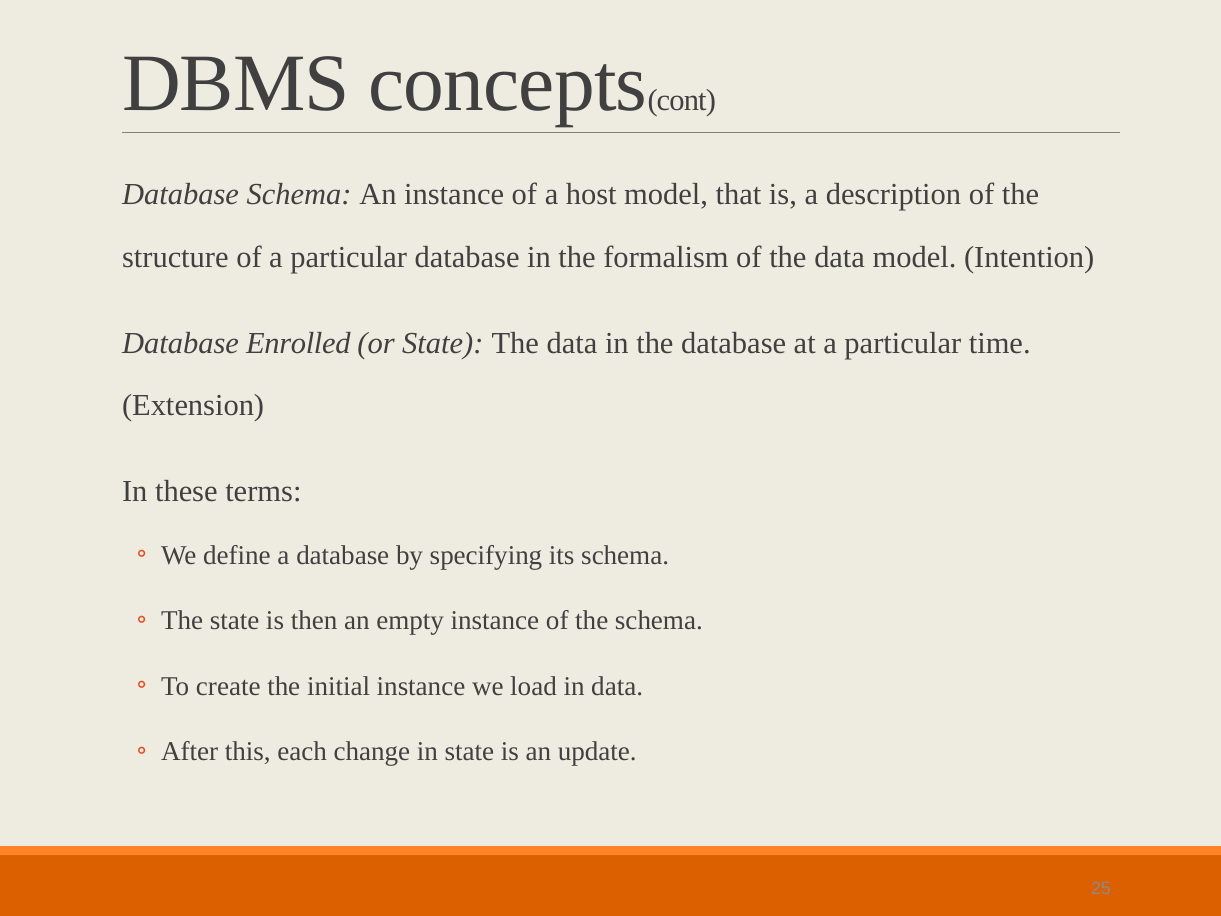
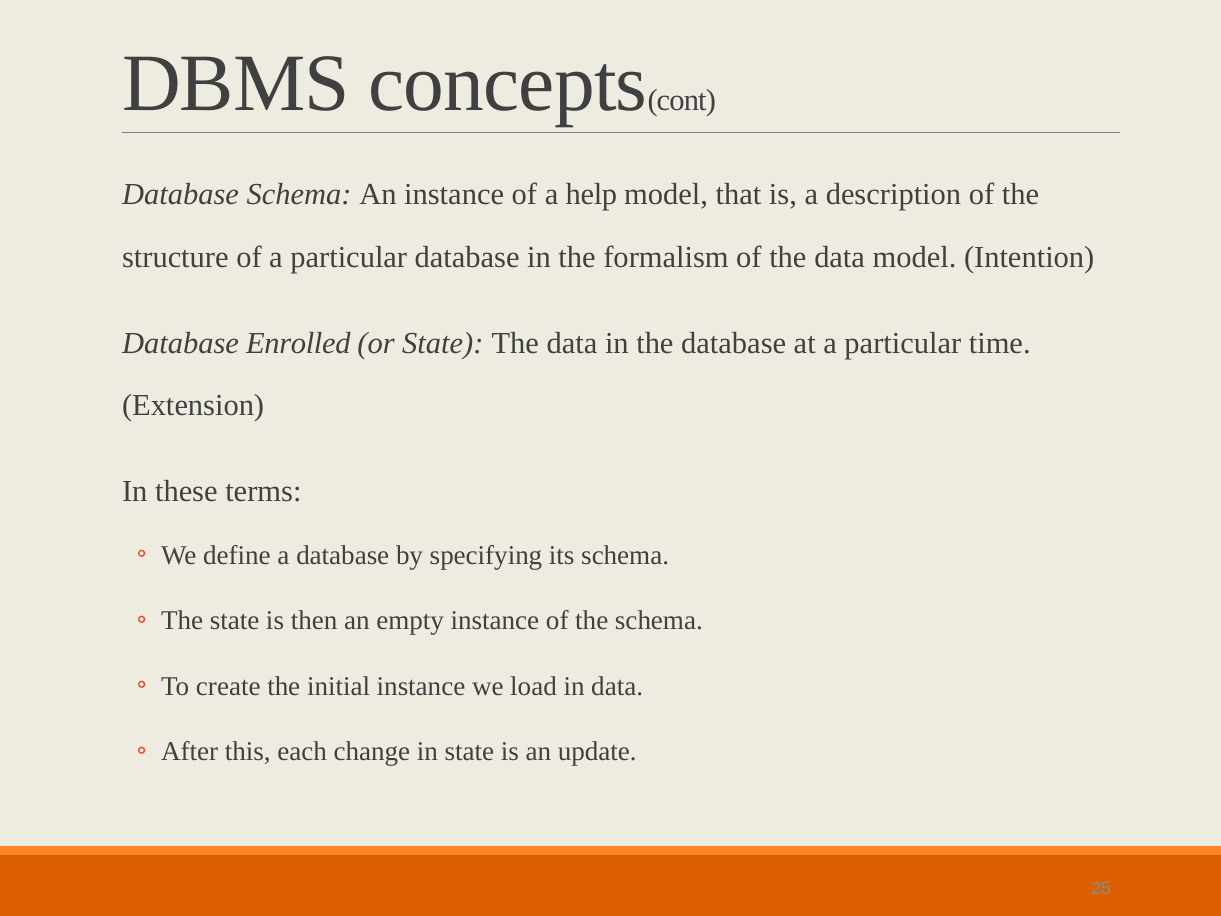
host: host -> help (591, 195)
